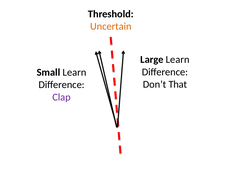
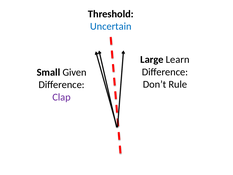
Uncertain colour: orange -> blue (111, 26)
Small Learn: Learn -> Given (75, 72)
That: That -> Rule (178, 84)
